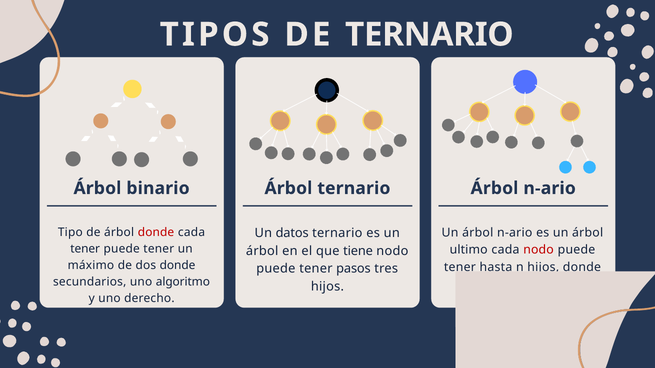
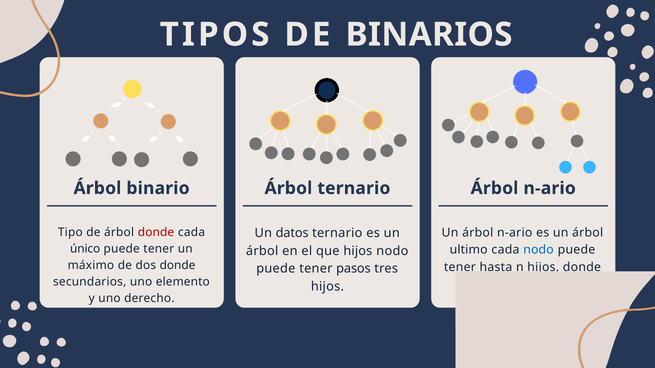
DE TERNARIO: TERNARIO -> BINARIOS (429, 35)
tener: tener -> único (85, 249)
nodo colour: red -> blue (539, 250)
que tiene: tiene -> hijos (358, 251)
algoritmo: algoritmo -> elemento (183, 282)
